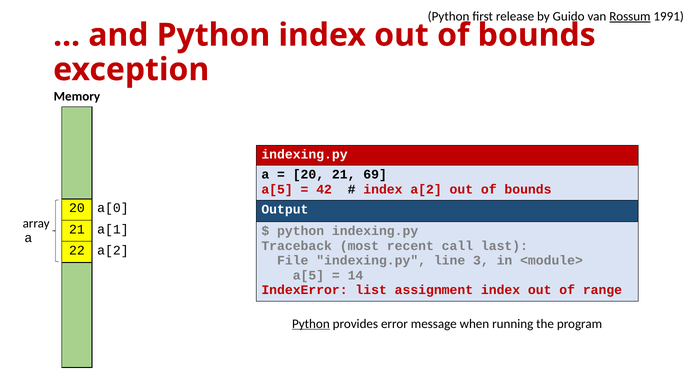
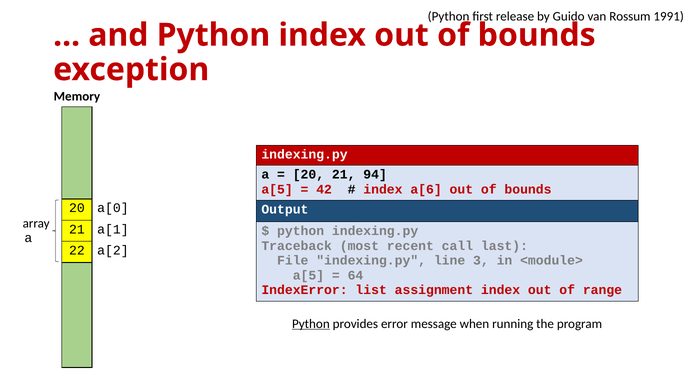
Rossum underline: present -> none (630, 16)
69: 69 -> 94 (375, 175)
index a[2: a[2 -> a[6 (426, 189)
14: 14 -> 64 (355, 275)
